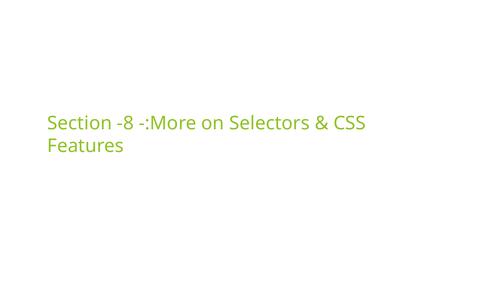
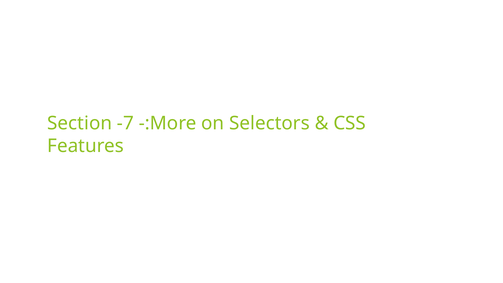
-8: -8 -> -7 (125, 123)
